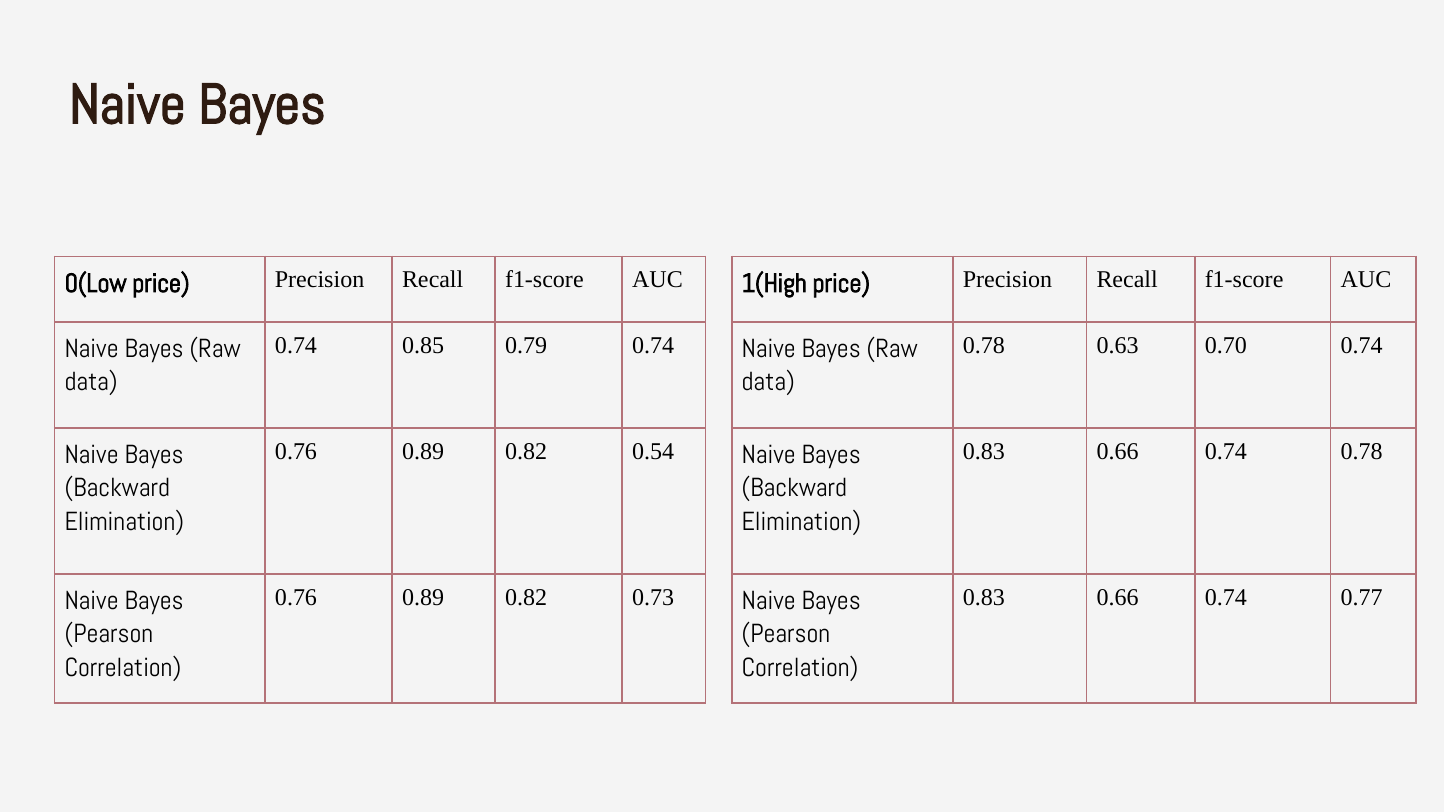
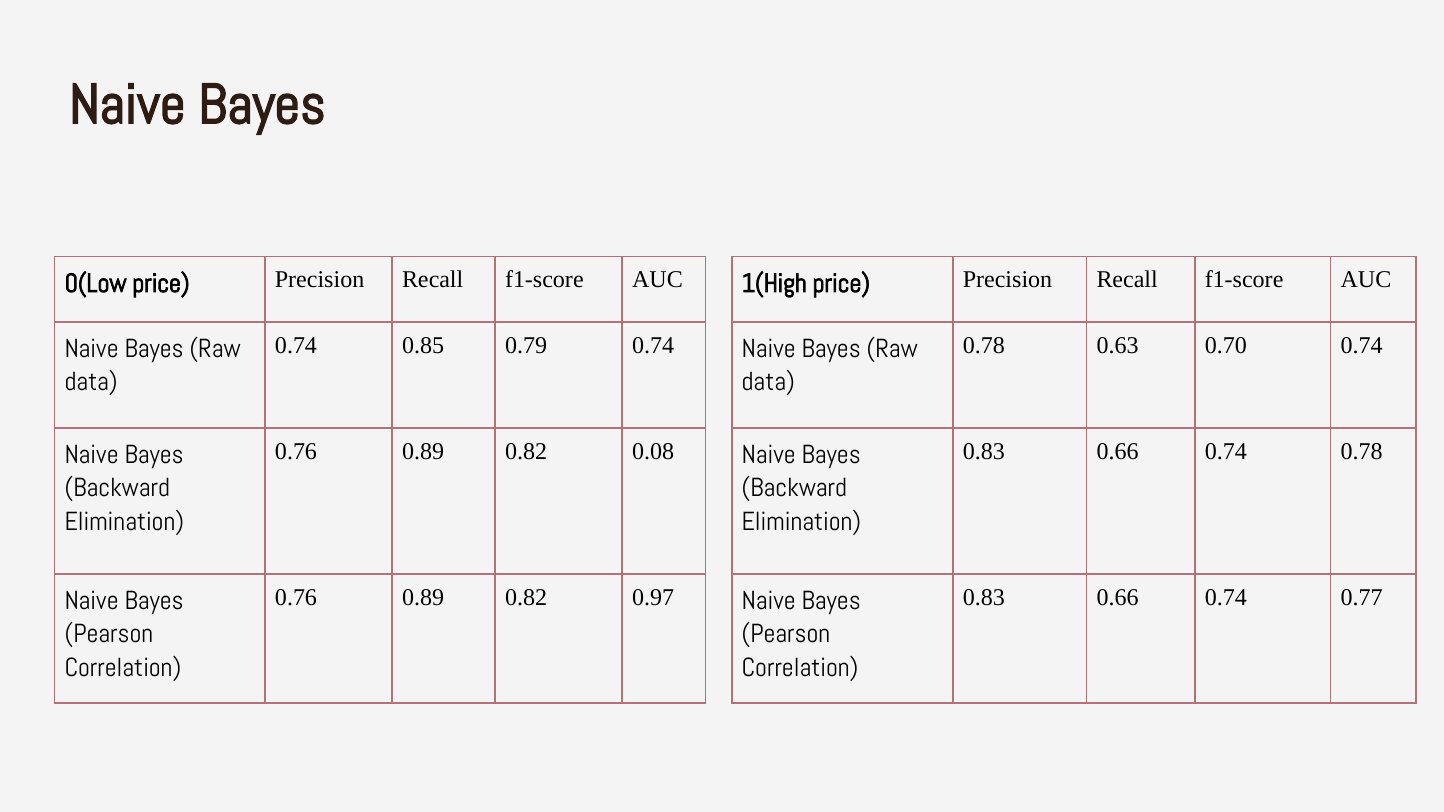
0.54: 0.54 -> 0.08 (653, 452)
0.73: 0.73 -> 0.97 (653, 598)
